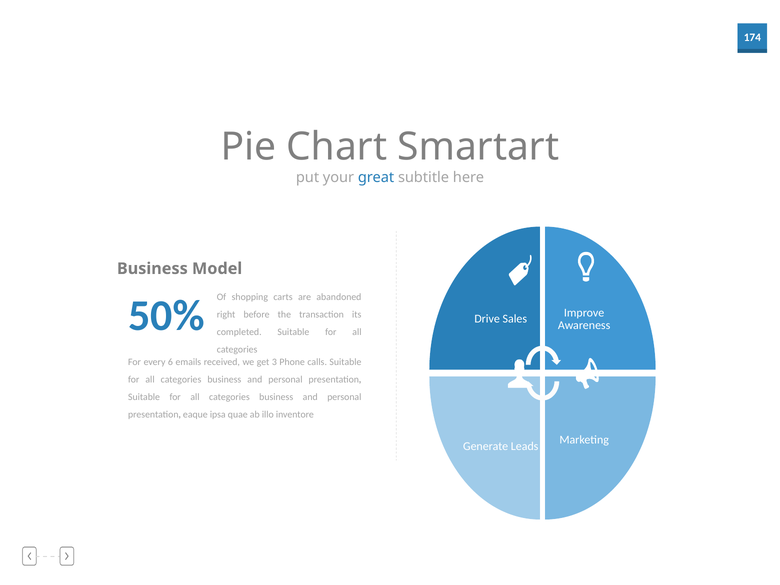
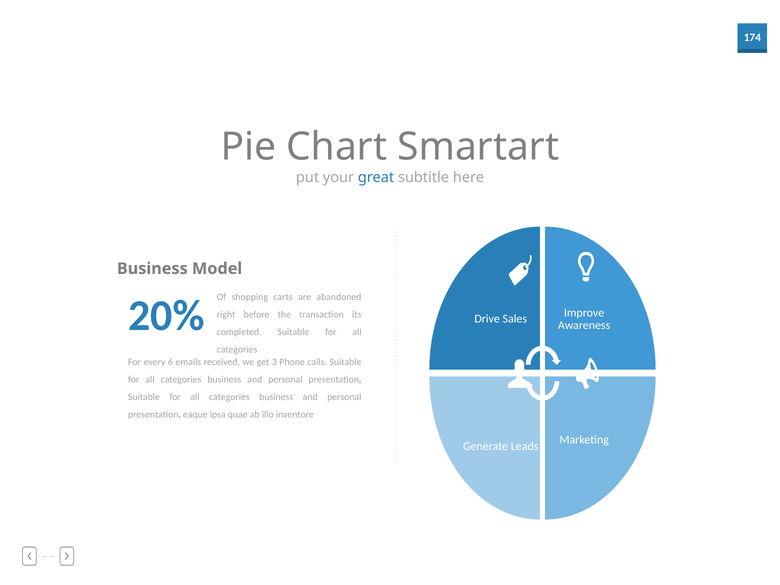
50%: 50% -> 20% (166, 316)
